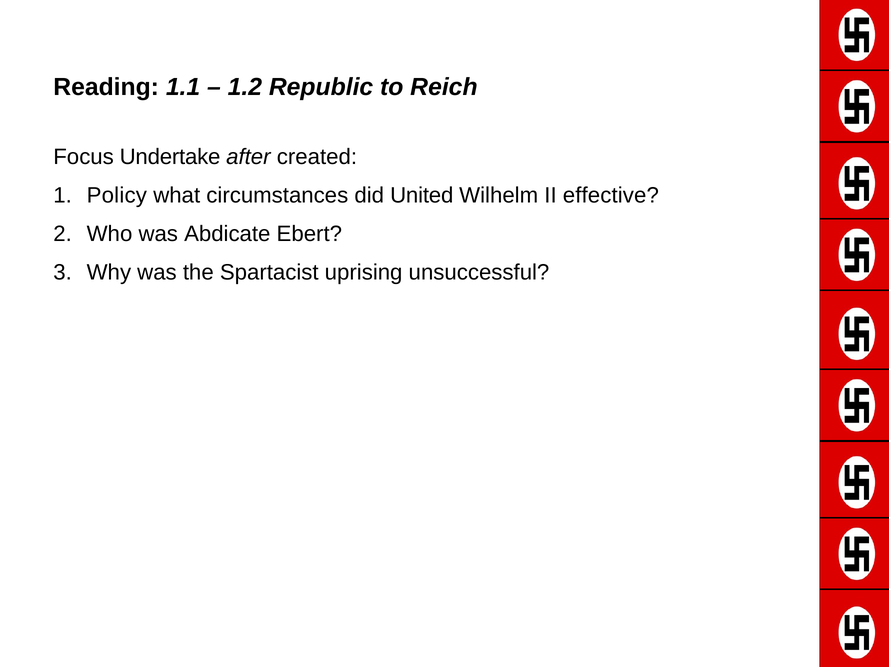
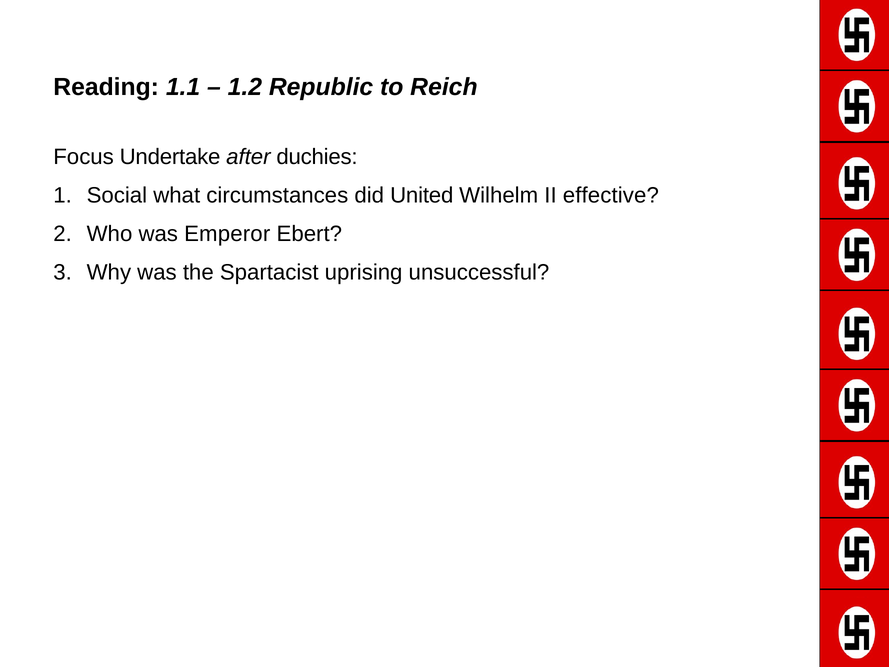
created: created -> duchies (317, 157)
Policy: Policy -> Social (117, 195)
Abdicate: Abdicate -> Emperor (227, 234)
